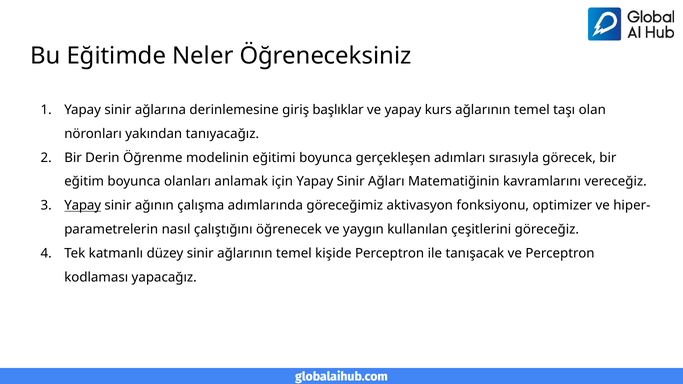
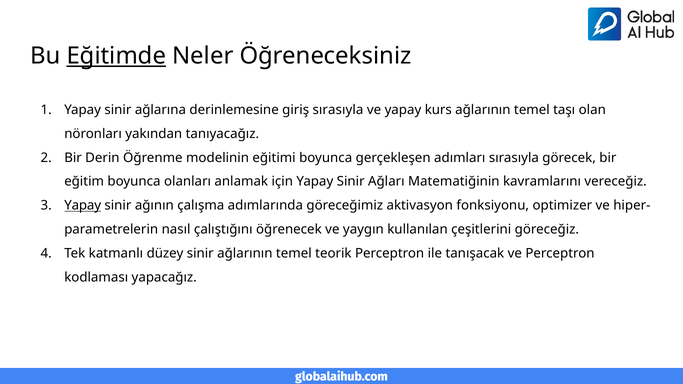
Eğitimde underline: none -> present (116, 56)
giriş başlıklar: başlıklar -> sırasıyla (338, 110)
kişide: kişide -> teorik (333, 254)
